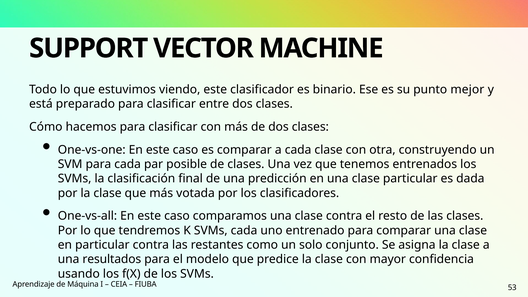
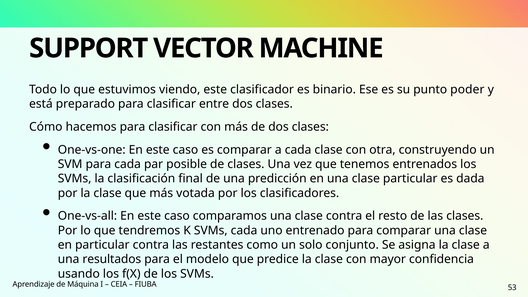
mejor: mejor -> poder (467, 89)
